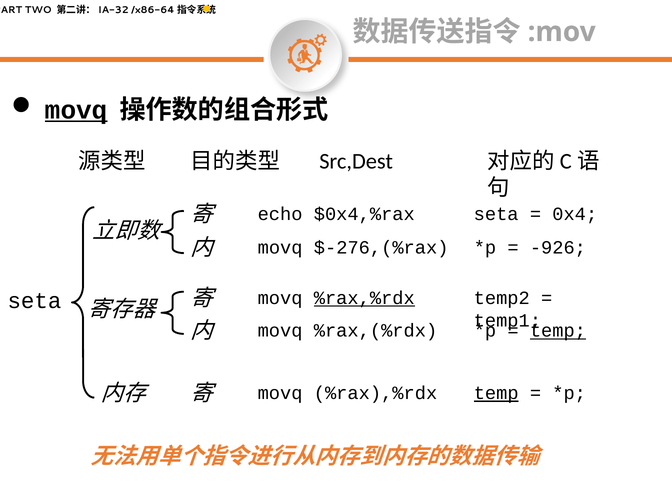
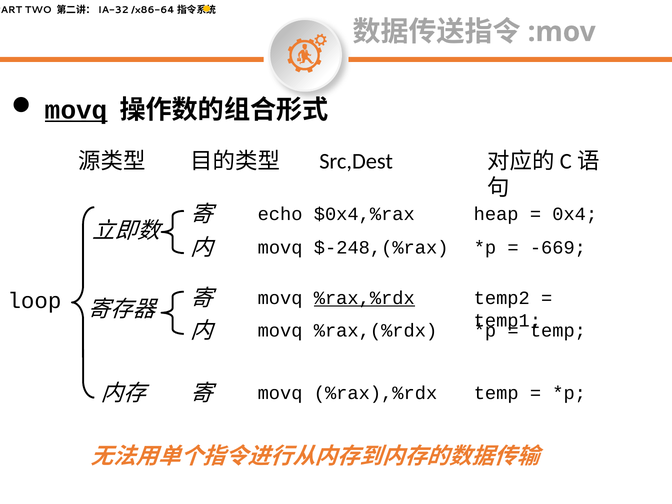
$0x4,%rax seta: seta -> heap (496, 214)
$-276,(%rax: $-276,(%rax -> $-248,(%rax (381, 248)
-926: -926 -> -669 (558, 248)
seta: seta -> loop (34, 301)
temp underline: present -> none (558, 331)
temp underline: present -> none (496, 393)
